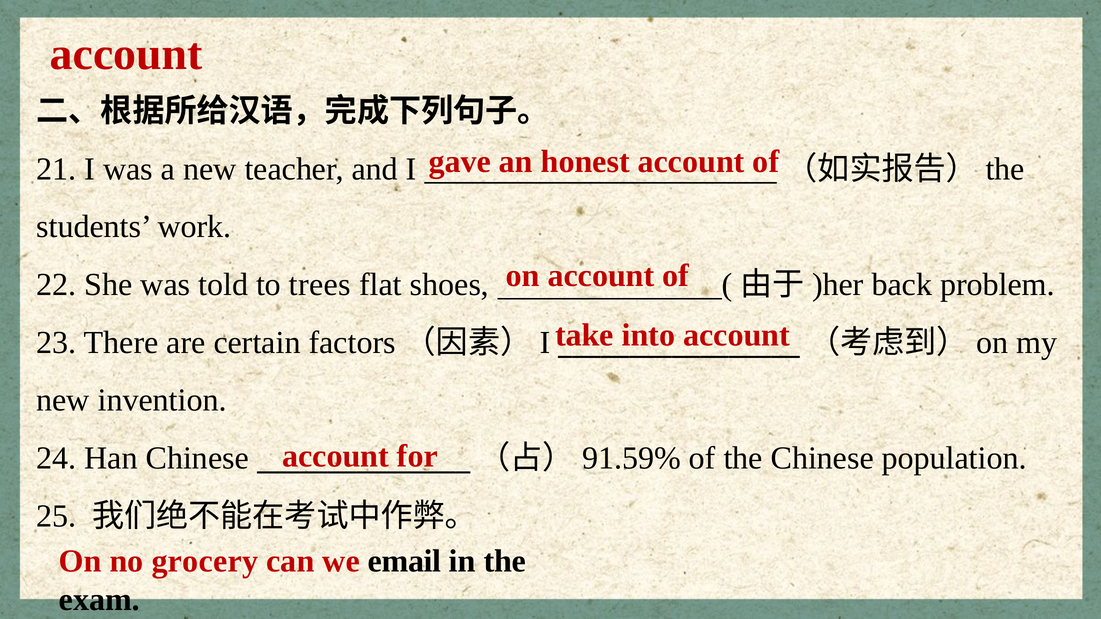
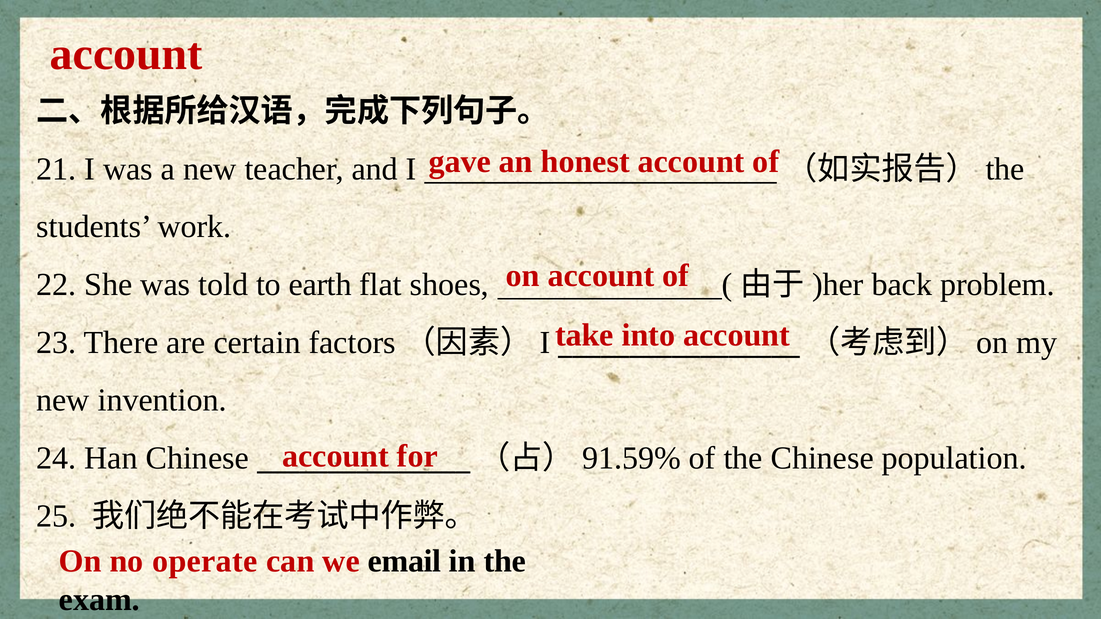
trees: trees -> earth (320, 285)
grocery: grocery -> operate (205, 561)
